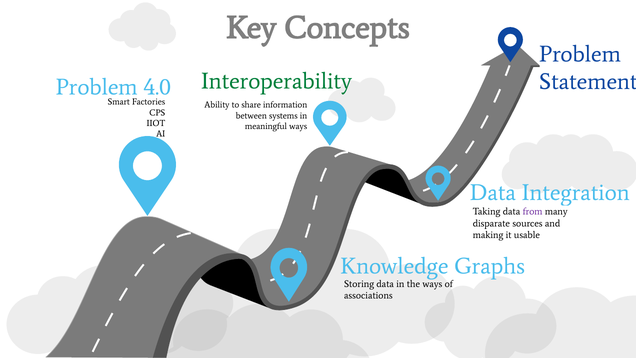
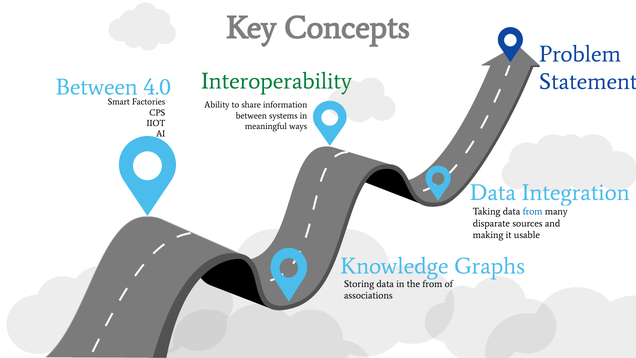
Problem: Problem -> Between (97, 87)
from colour: purple -> blue (533, 212)
the ways: ways -> from (432, 284)
